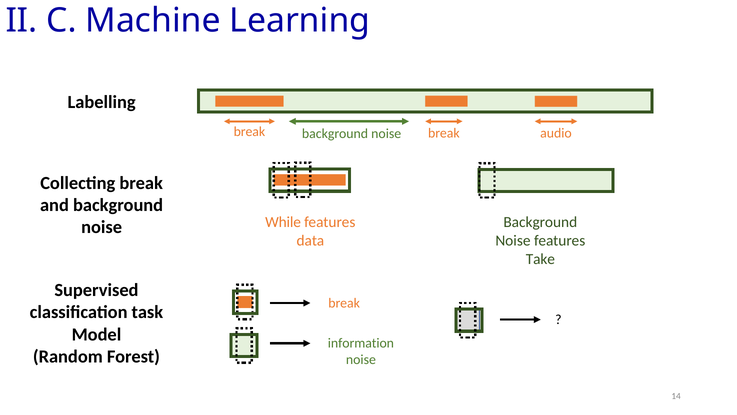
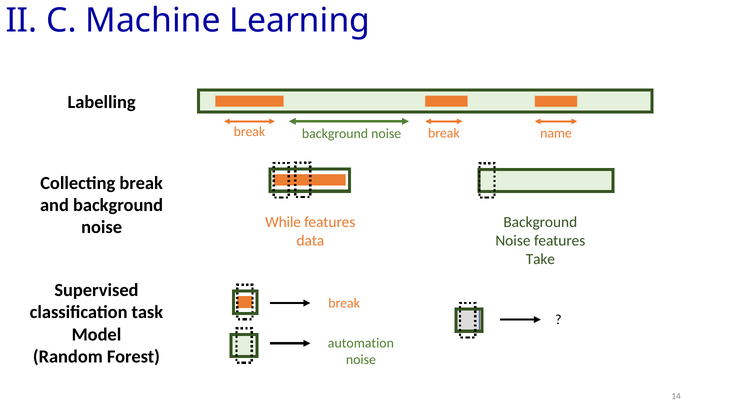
audio: audio -> name (556, 133)
information: information -> automation (361, 343)
